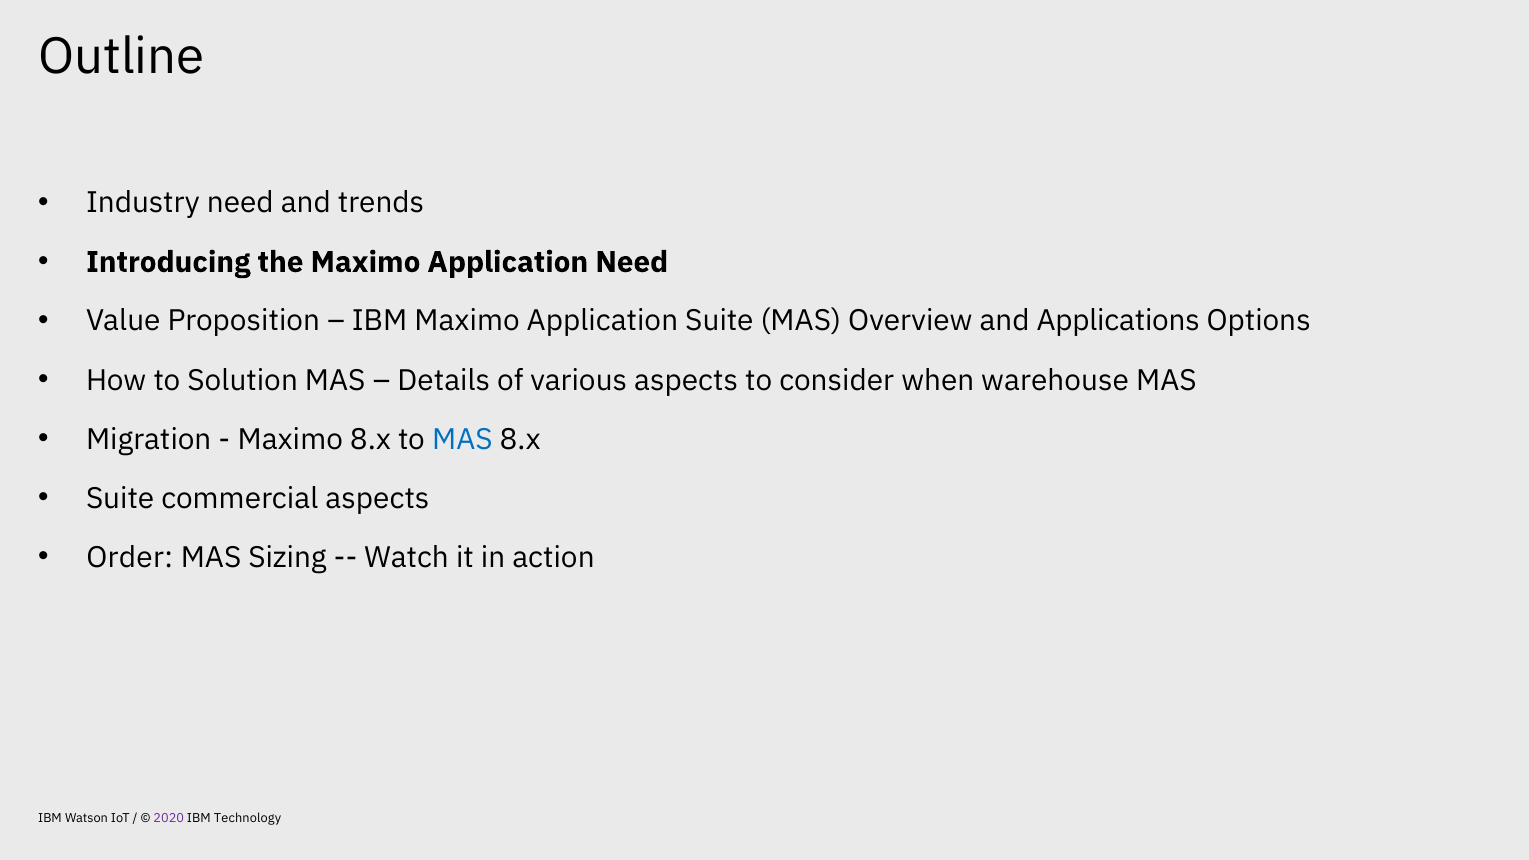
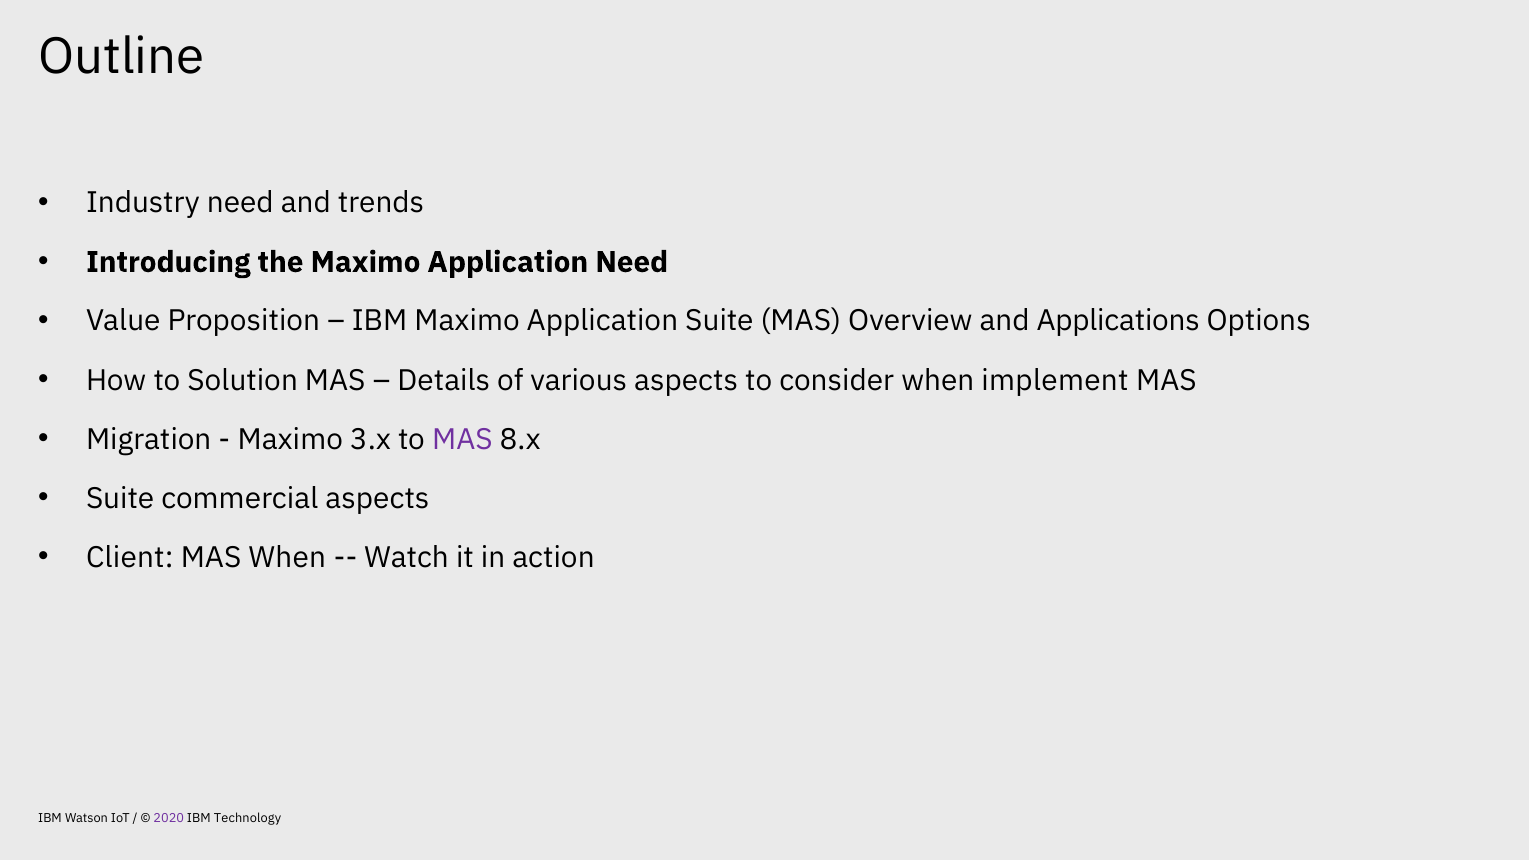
warehouse: warehouse -> implement (1055, 380)
Maximo 8.x: 8.x -> 3.x (370, 439)
MAS colour: blue -> purple (462, 439)
Order: Order -> Client (130, 557)
MAS Sizing: Sizing -> When (287, 557)
